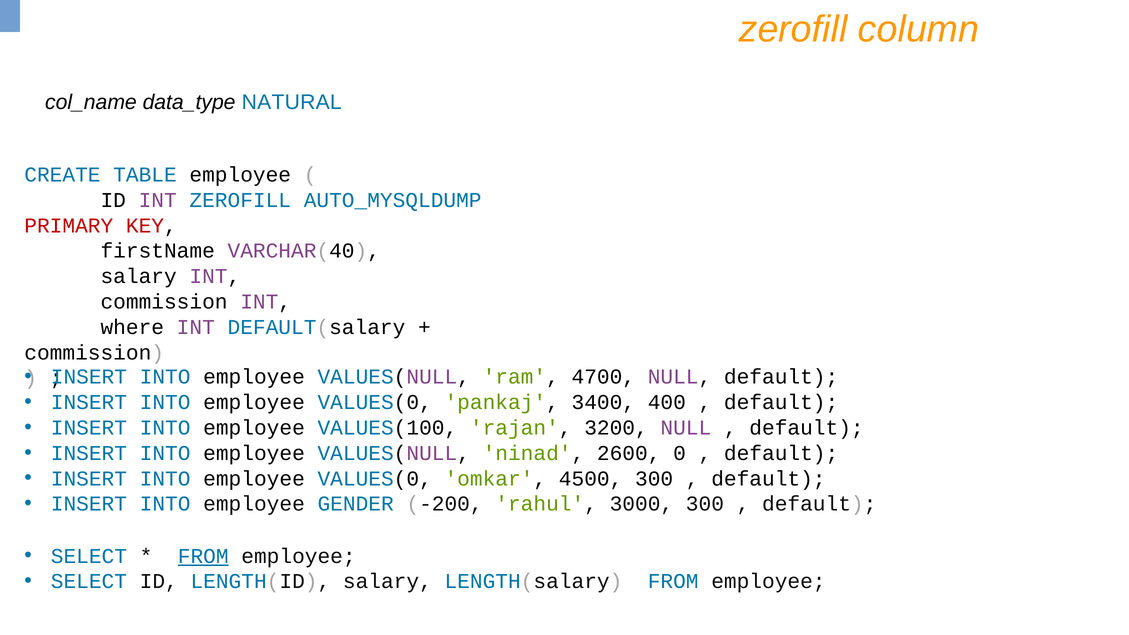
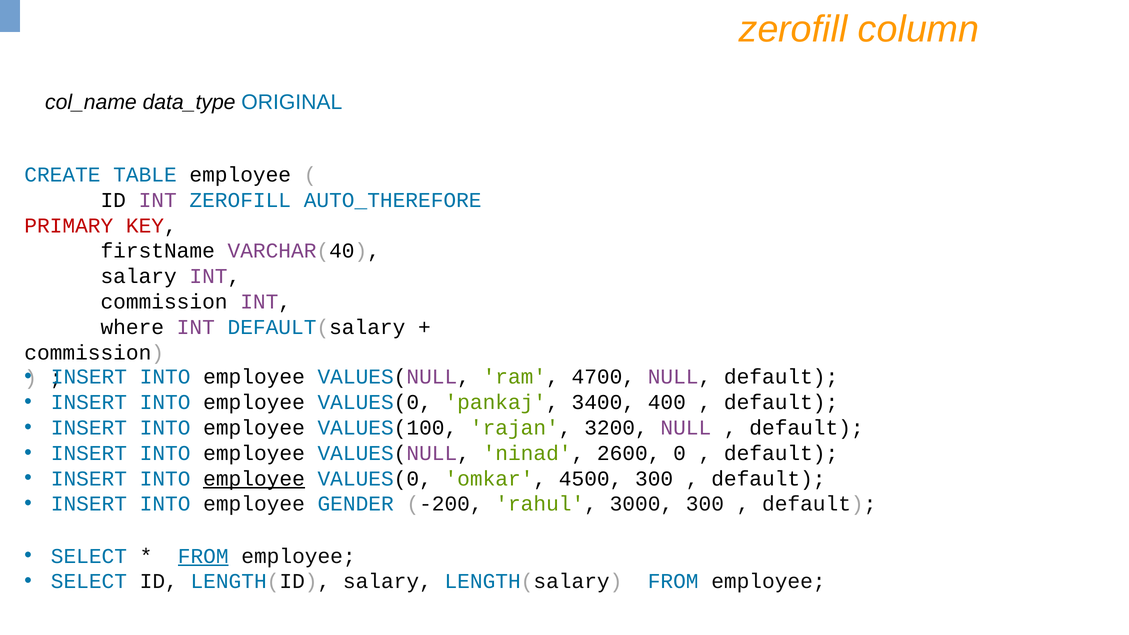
NATURAL: NATURAL -> ORIGINAL (292, 102)
AUTO_MYSQLDUMP: AUTO_MYSQLDUMP -> AUTO_THEREFORE (393, 200)
employee underline: none -> present (254, 479)
